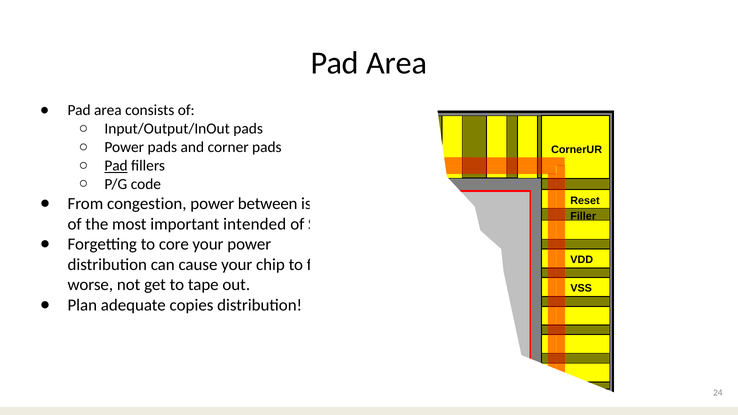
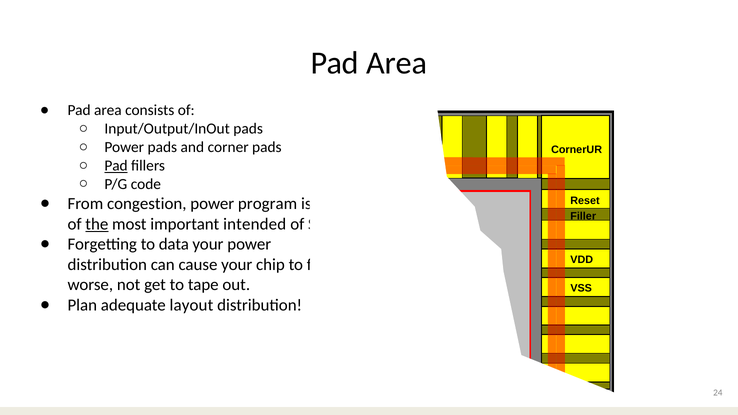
between: between -> program (268, 204)
the underline: none -> present (97, 224)
core: core -> data (174, 244)
copies: copies -> layout (191, 305)
